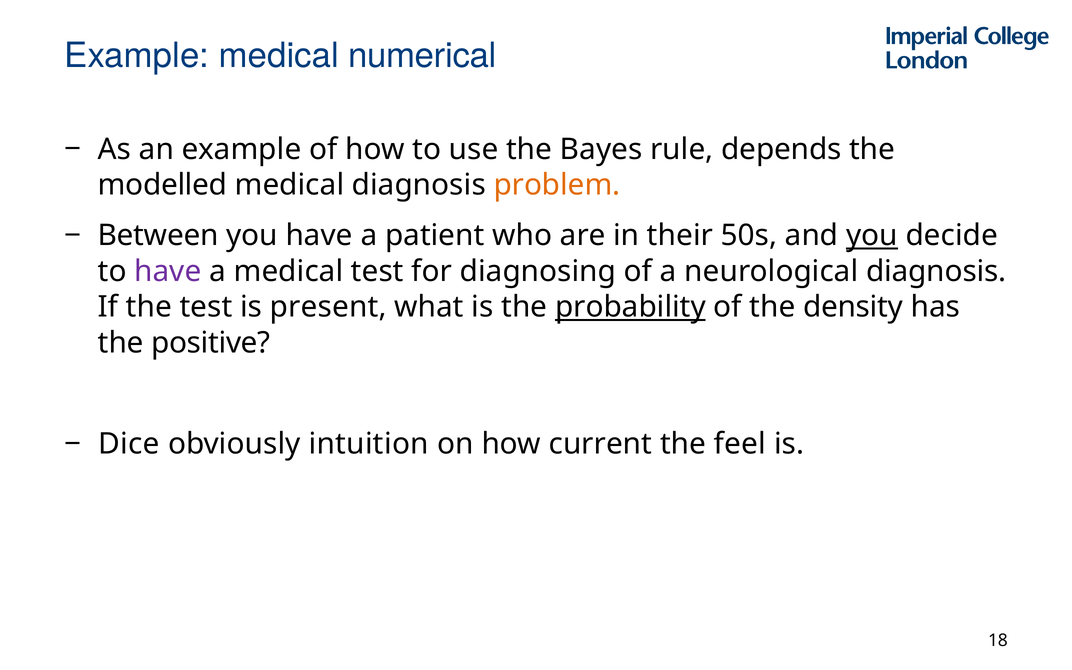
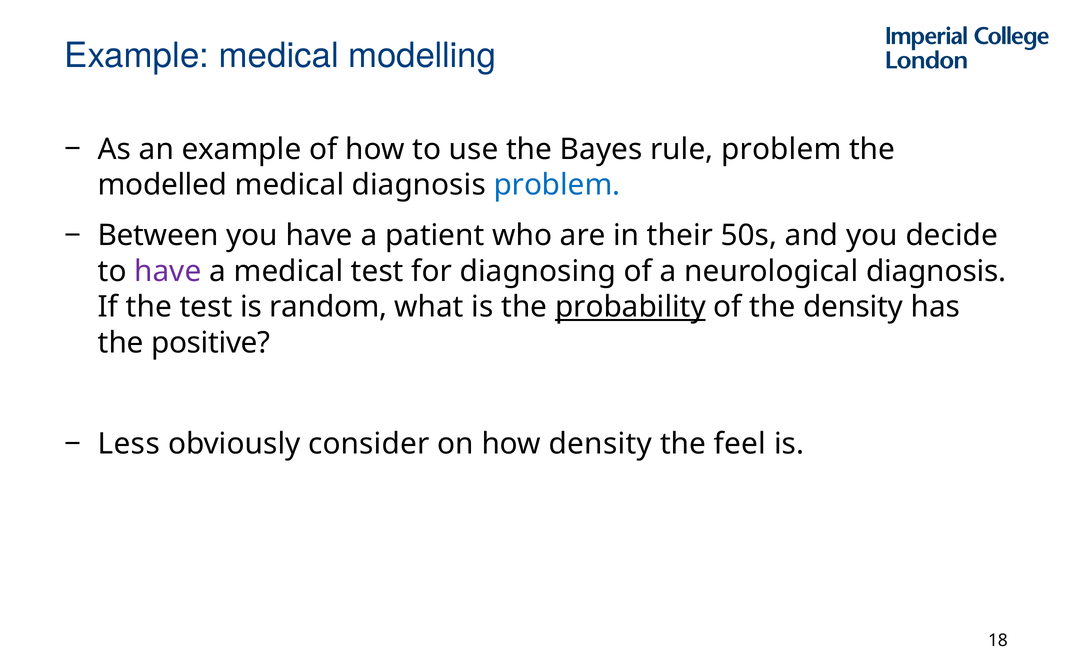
numerical: numerical -> modelling (422, 56)
rule depends: depends -> problem (781, 149)
problem colour: orange -> blue (557, 185)
you underline: present -> none (872, 236)
present: present -> random (328, 307)
Dice: Dice -> Less (129, 444)
intuition: intuition -> consider (369, 444)
how current: current -> density (600, 444)
